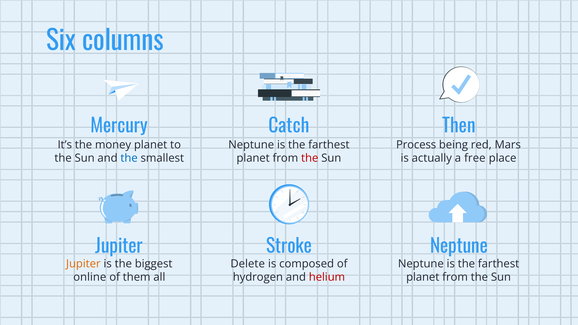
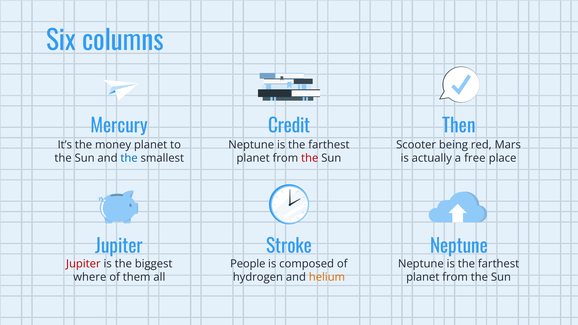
Catch: Catch -> Credit (289, 126)
Process: Process -> Scooter (416, 145)
Jupiter colour: orange -> red (83, 264)
Delete: Delete -> People (248, 264)
online: online -> where (90, 277)
helium colour: red -> orange (327, 277)
